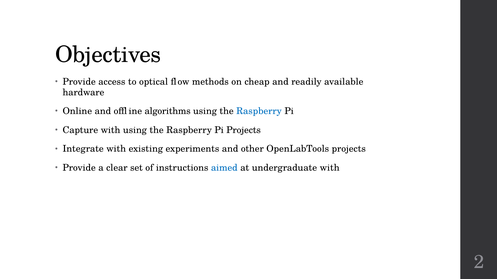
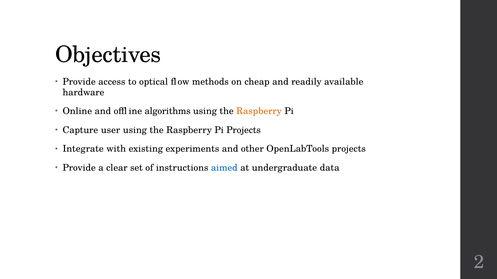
Raspberry colour: blue -> orange (259, 111)
Capture with: with -> user (111, 130)
undergraduate with: with -> data (330, 168)
